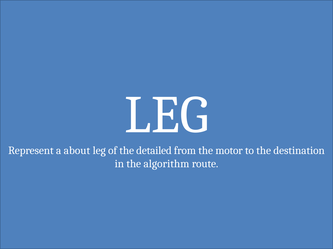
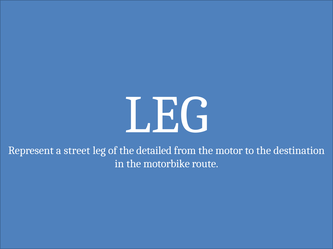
about: about -> street (77, 151)
algorithm: algorithm -> motorbike (167, 164)
